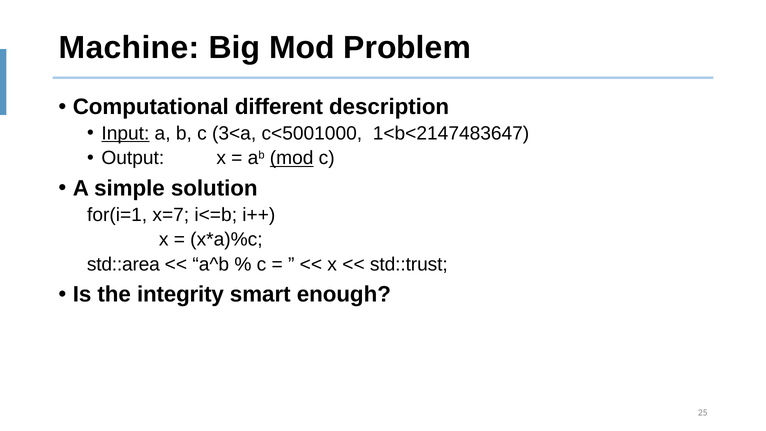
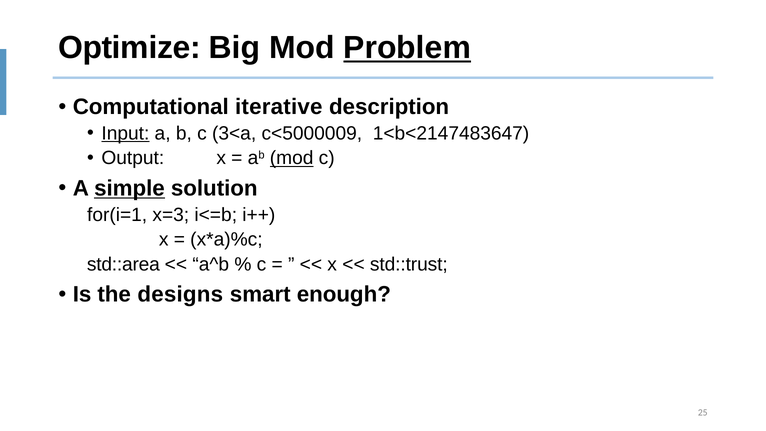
Machine: Machine -> Optimize (129, 48)
Problem underline: none -> present (407, 48)
different: different -> iterative (279, 107)
c<5001000: c<5001000 -> c<5000009 (312, 133)
simple underline: none -> present (129, 188)
x=7: x=7 -> x=3 (171, 215)
integrity: integrity -> designs (180, 294)
